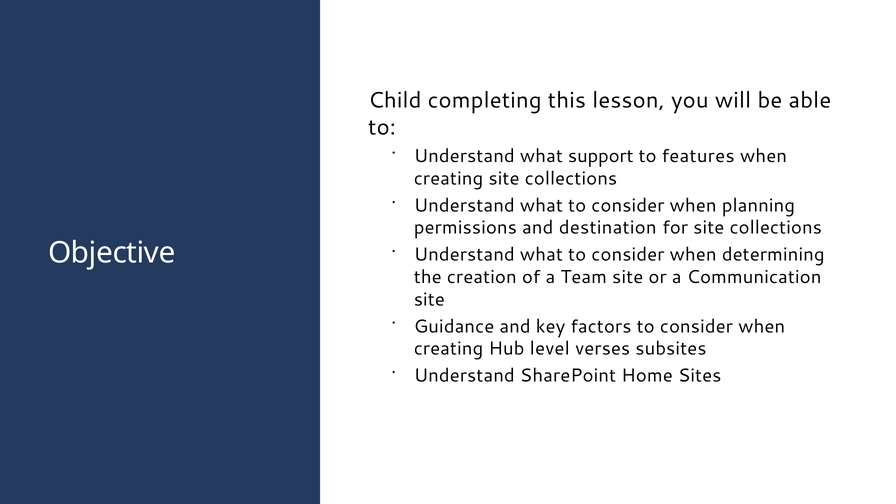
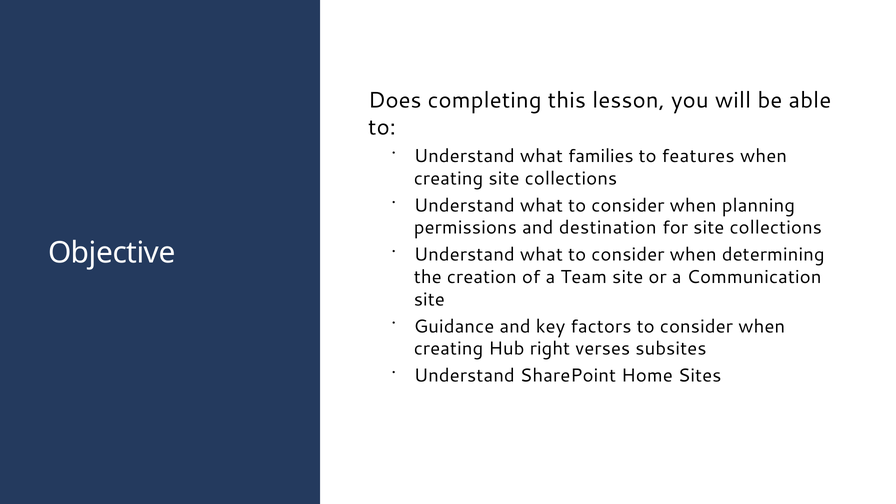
Child: Child -> Does (395, 100)
support: support -> families (601, 156)
level: level -> right (550, 349)
